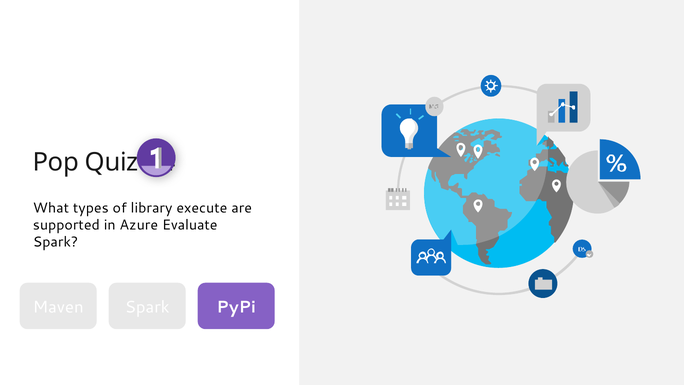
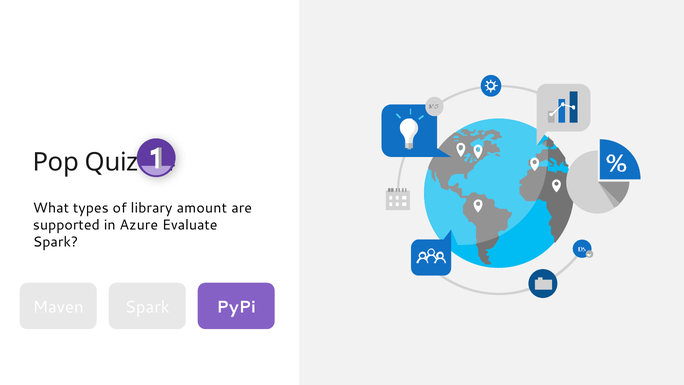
execute: execute -> amount (202, 208)
